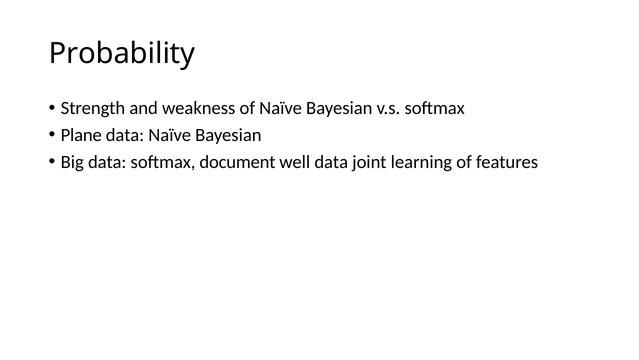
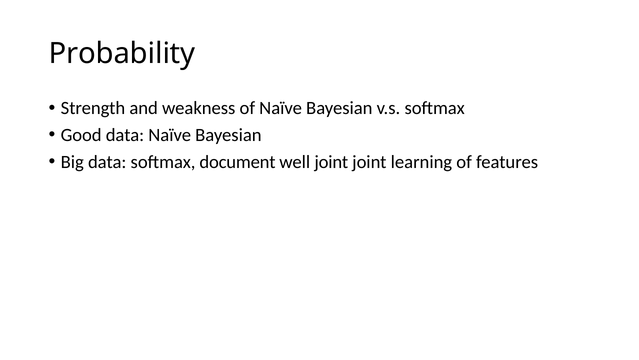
Plane: Plane -> Good (81, 135)
well data: data -> joint (331, 162)
